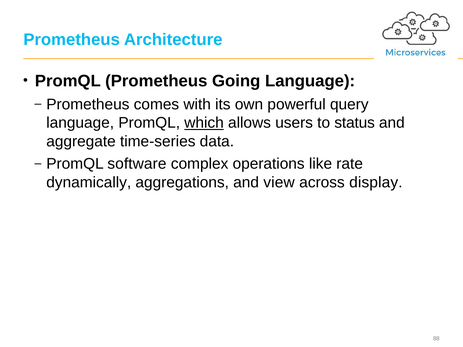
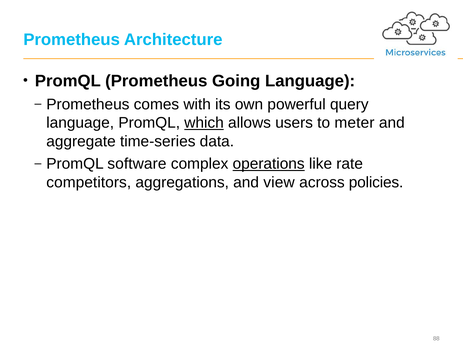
status: status -> meter (354, 123)
operations underline: none -> present (269, 164)
dynamically: dynamically -> competitors (89, 182)
display: display -> policies (376, 182)
